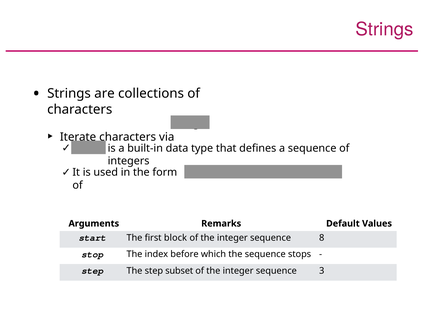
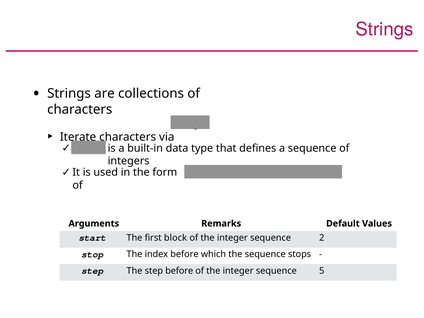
8: 8 -> 2 (322, 238)
step subset: subset -> before (179, 271)
3: 3 -> 5 (322, 271)
